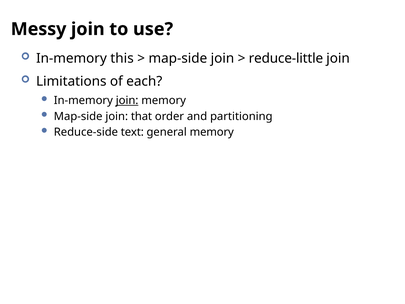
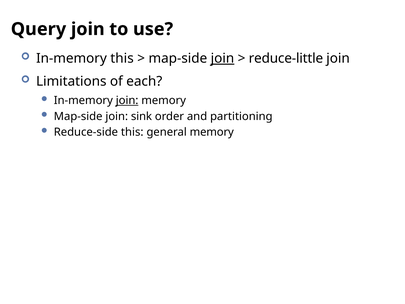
Messy: Messy -> Query (38, 29)
join underline: none -> present (222, 58)
that: that -> sink (141, 116)
Reduce-side text: text -> this (132, 132)
